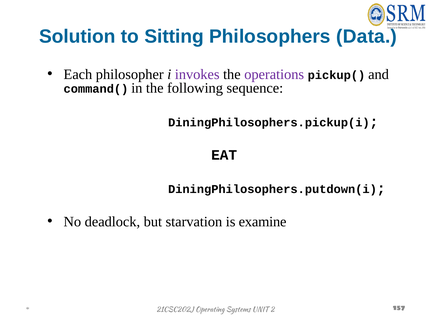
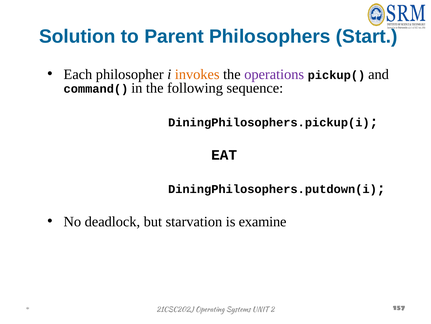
Sitting: Sitting -> Parent (174, 36)
Data: Data -> Start (367, 36)
invokes colour: purple -> orange (197, 74)
